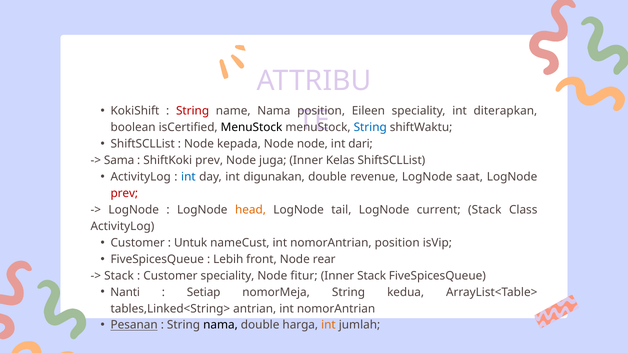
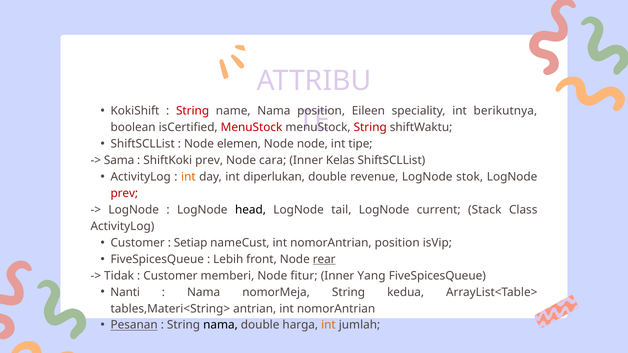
diterapkan: diterapkan -> berikutnya (505, 111)
MenuStock colour: black -> red (252, 128)
String colour: blue -> red (370, 128)
kepada: kepada -> elemen (239, 144)
dari: dari -> tipe (360, 144)
juga: juga -> cara (273, 161)
int colour: blue -> orange (188, 177)
digunakan: digunakan -> diperlukan (274, 177)
saat: saat -> stok (470, 177)
head colour: orange -> black (250, 210)
Untuk: Untuk -> Setiap (191, 243)
rear underline: none -> present (324, 259)
Stack: Stack -> Tidak (119, 276)
Customer speciality: speciality -> memberi (227, 276)
Inner Stack: Stack -> Yang (372, 276)
Setiap: Setiap -> Nama (204, 292)
tables,Linked<String>: tables,Linked<String> -> tables,Materi<String> (170, 309)
